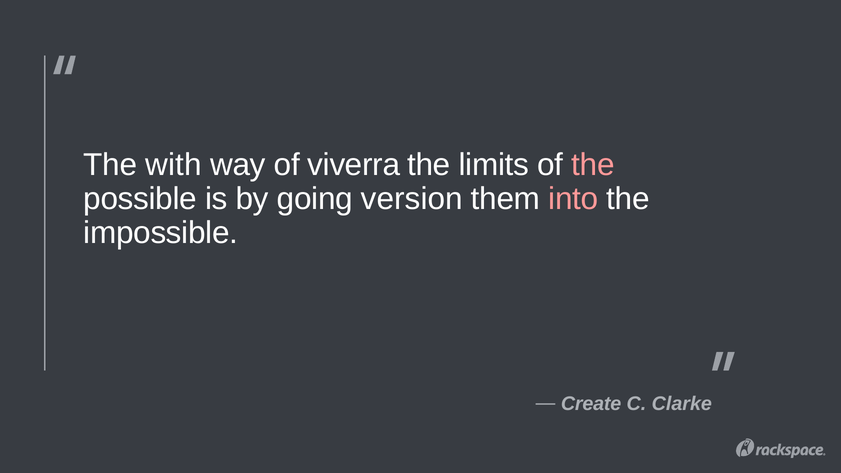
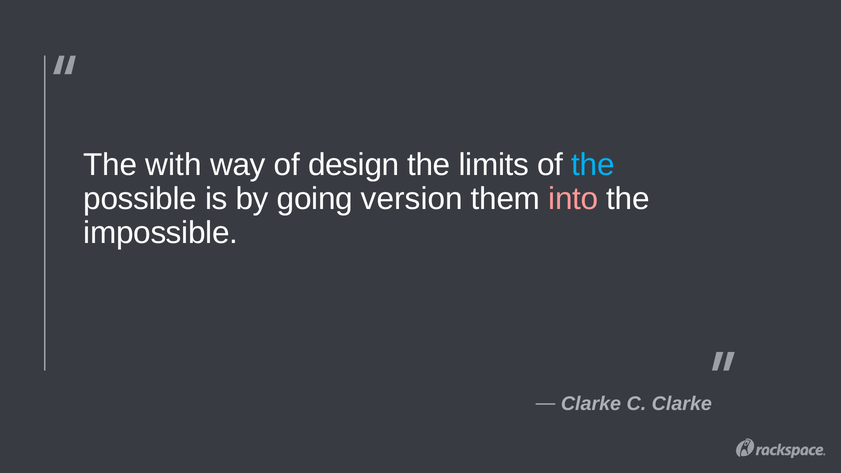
viverra: viverra -> design (354, 165)
the colour: pink -> light blue (593, 165)
Create: Create -> Clarke (591, 404)
